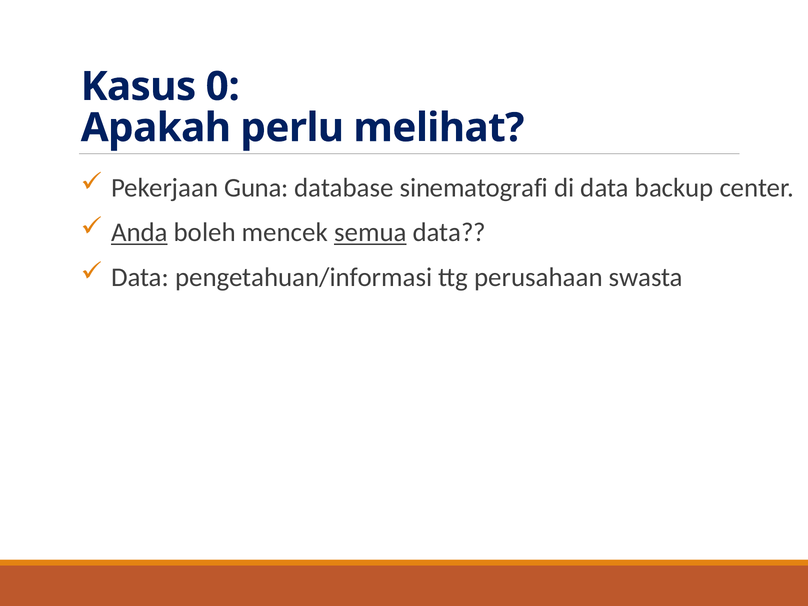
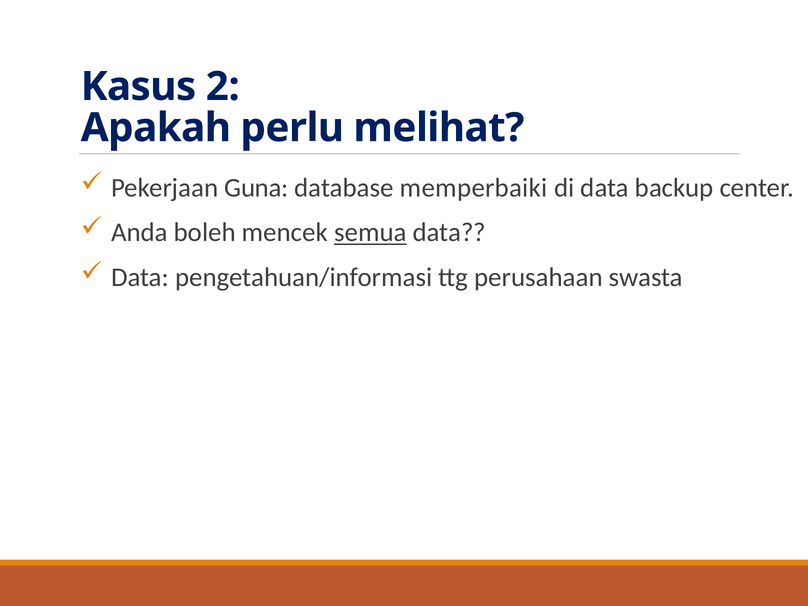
0: 0 -> 2 (223, 87)
sinematografi: sinematografi -> memperbaiki (474, 188)
Anda underline: present -> none (139, 233)
